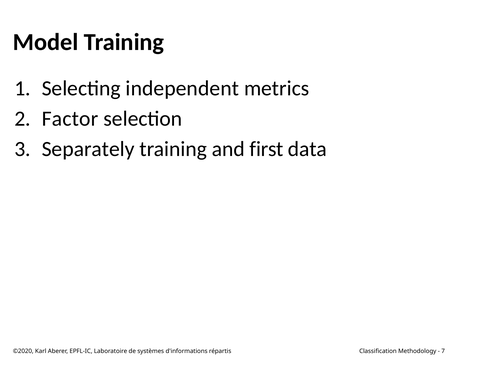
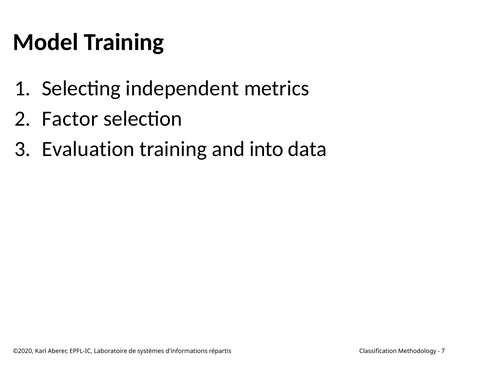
Separately: Separately -> Evaluation (88, 149)
first: first -> into (267, 149)
